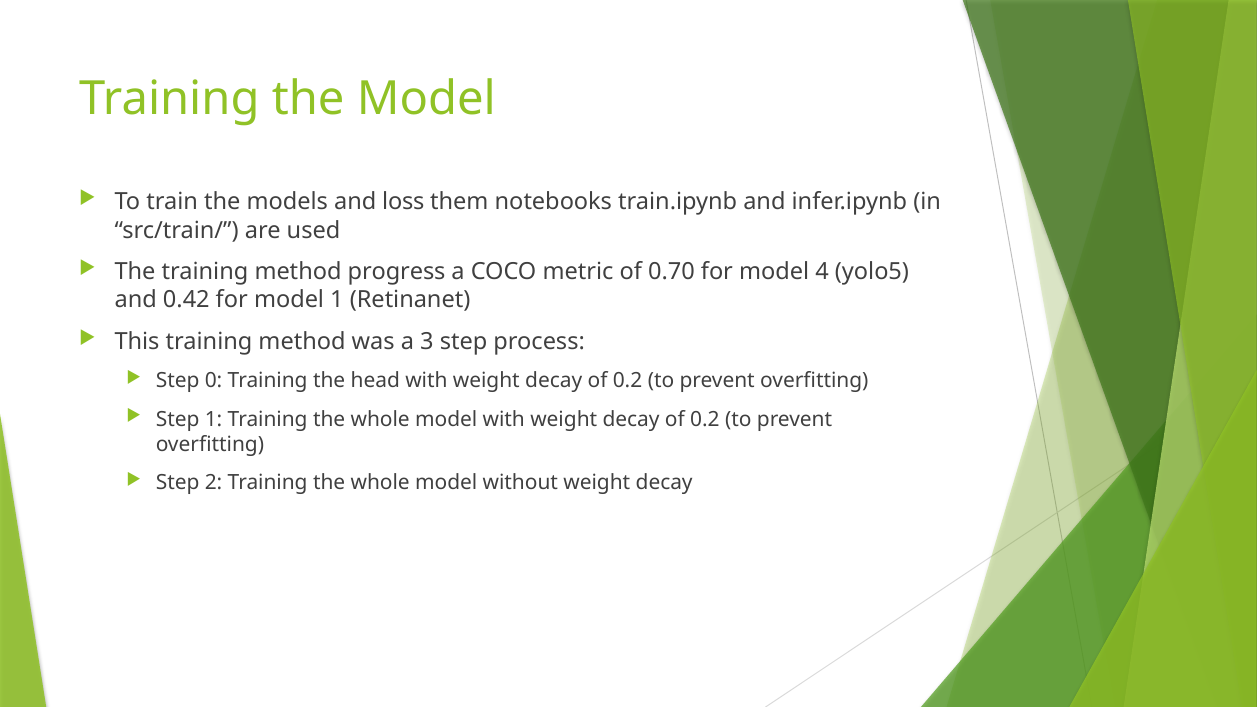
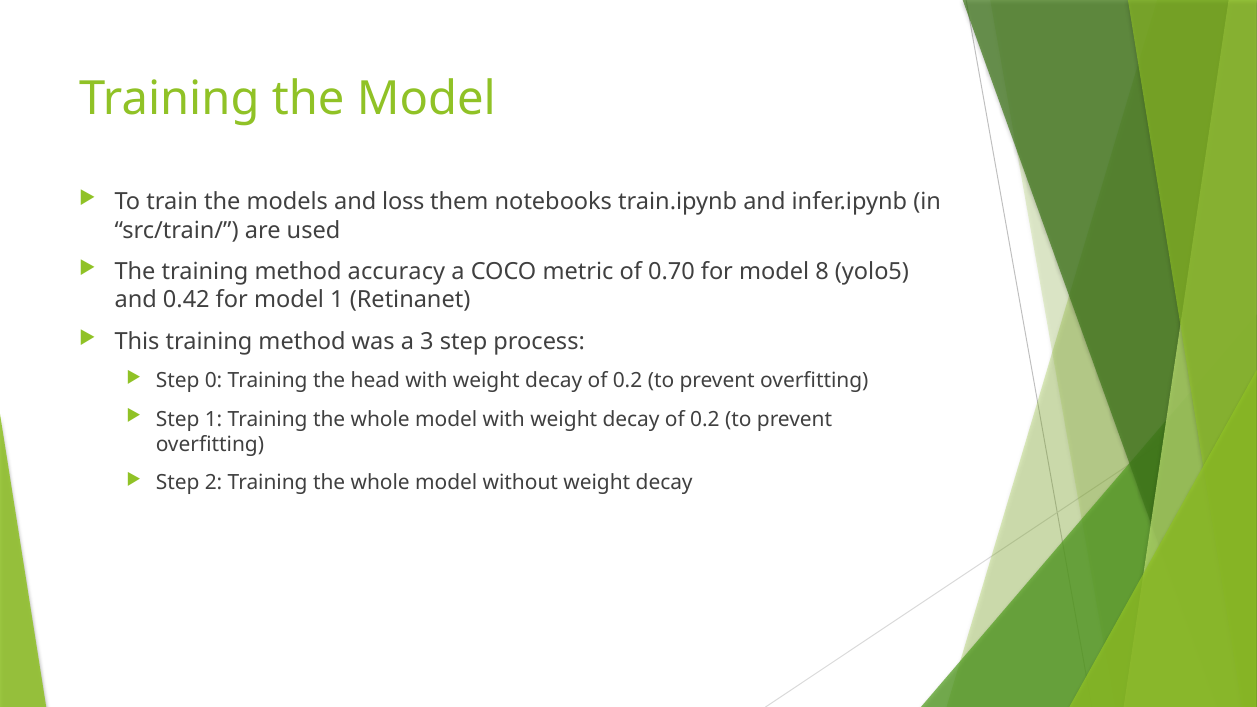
progress: progress -> accuracy (396, 272)
4: 4 -> 8 (822, 272)
